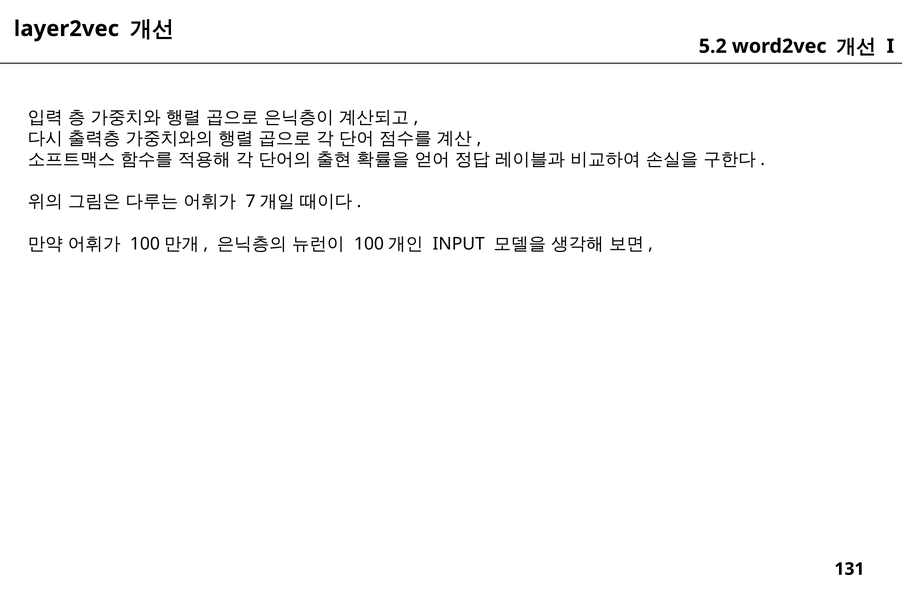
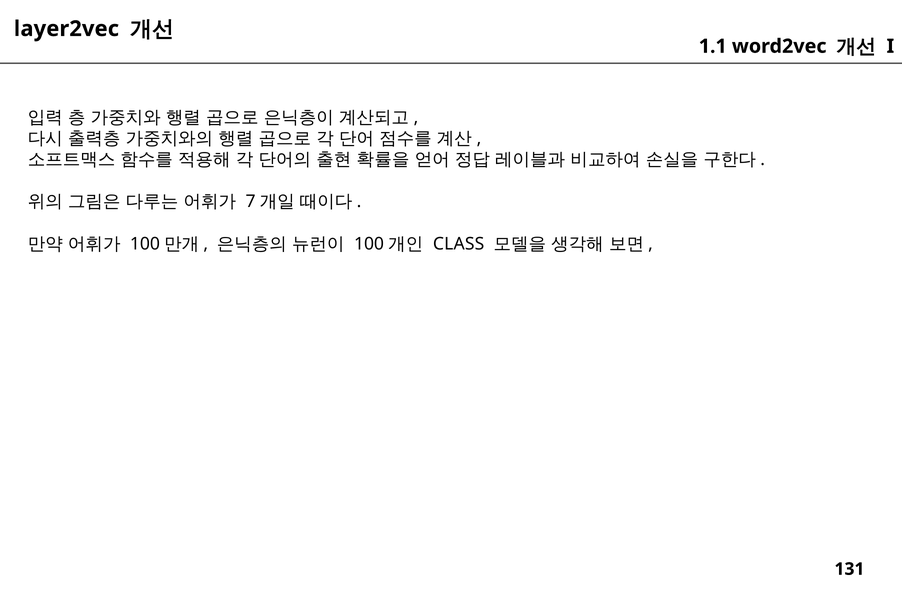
5.2: 5.2 -> 1.1 (713, 46)
INPUT: INPUT -> CLASS (459, 244)
